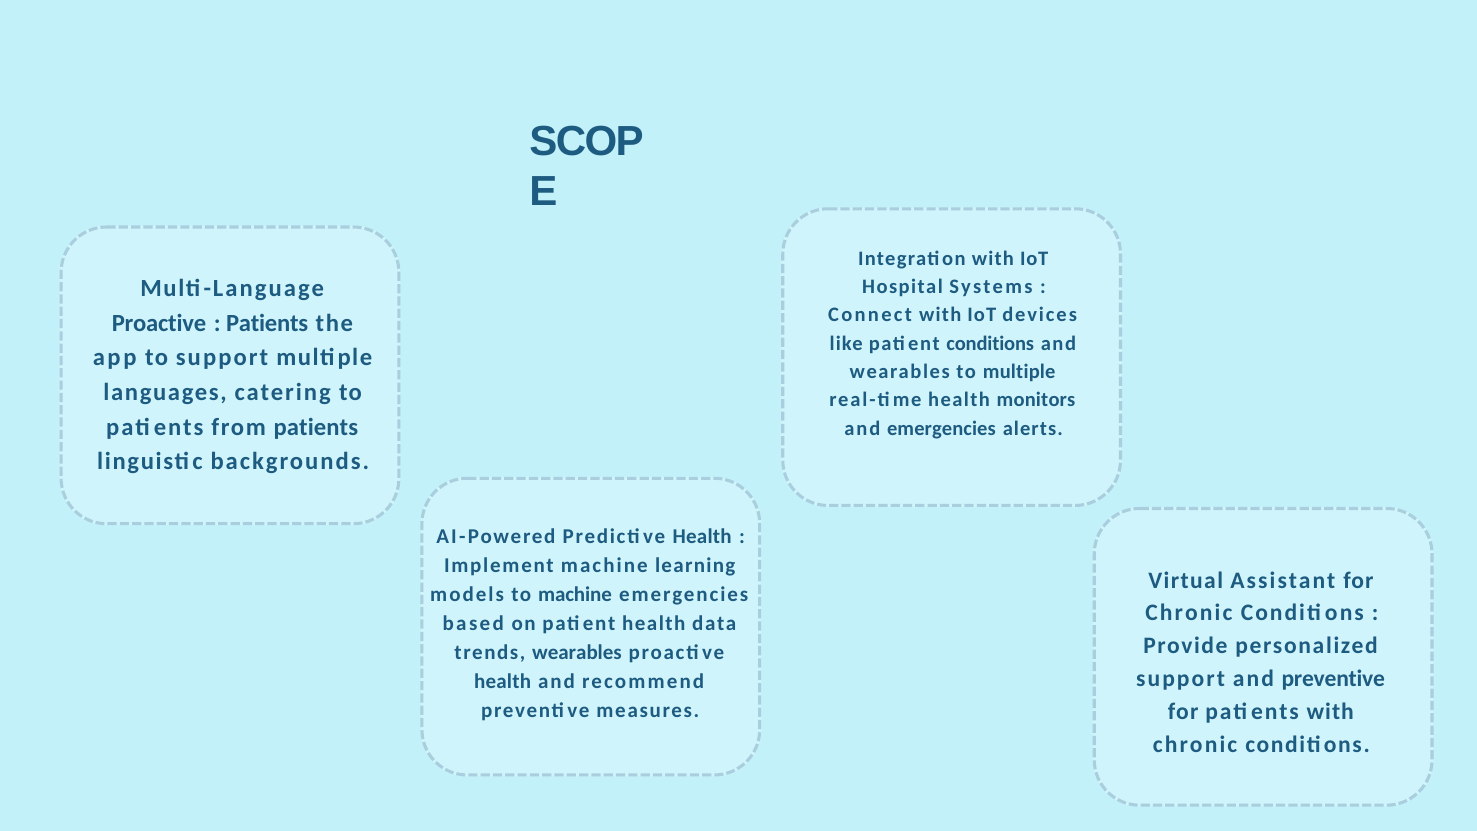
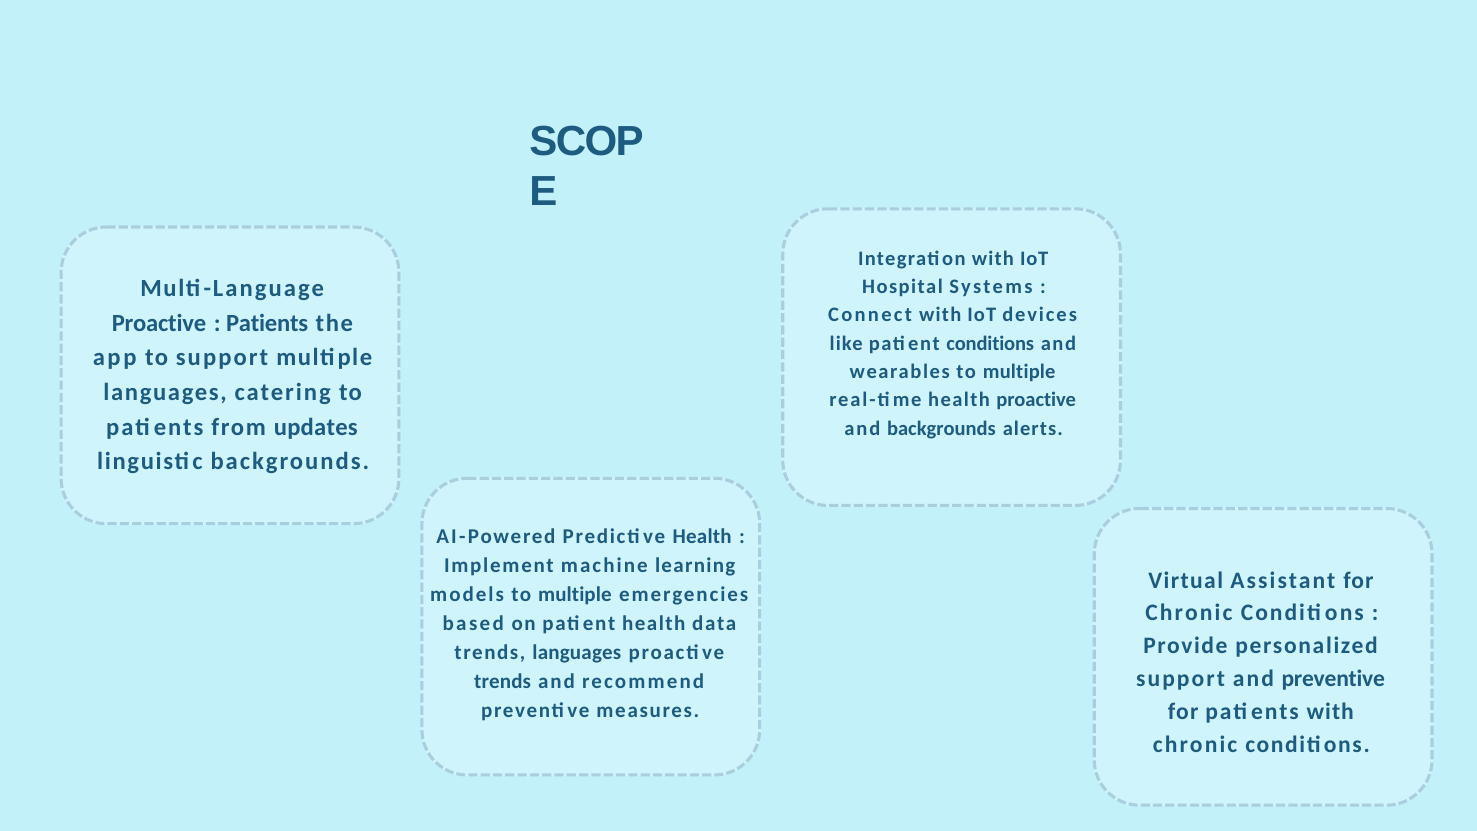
health monitors: monitors -> proactive (1036, 400)
from patients: patients -> updates (316, 427)
and emergencies: emergencies -> backgrounds (941, 428)
models to machine: machine -> multiple (575, 594)
trends wearables: wearables -> languages (577, 652)
health: health -> trends (503, 681)
